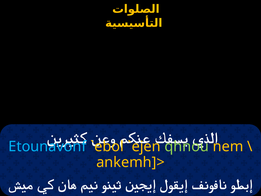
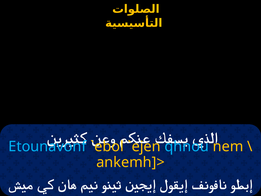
qhnou colour: light green -> light blue (187, 146)
